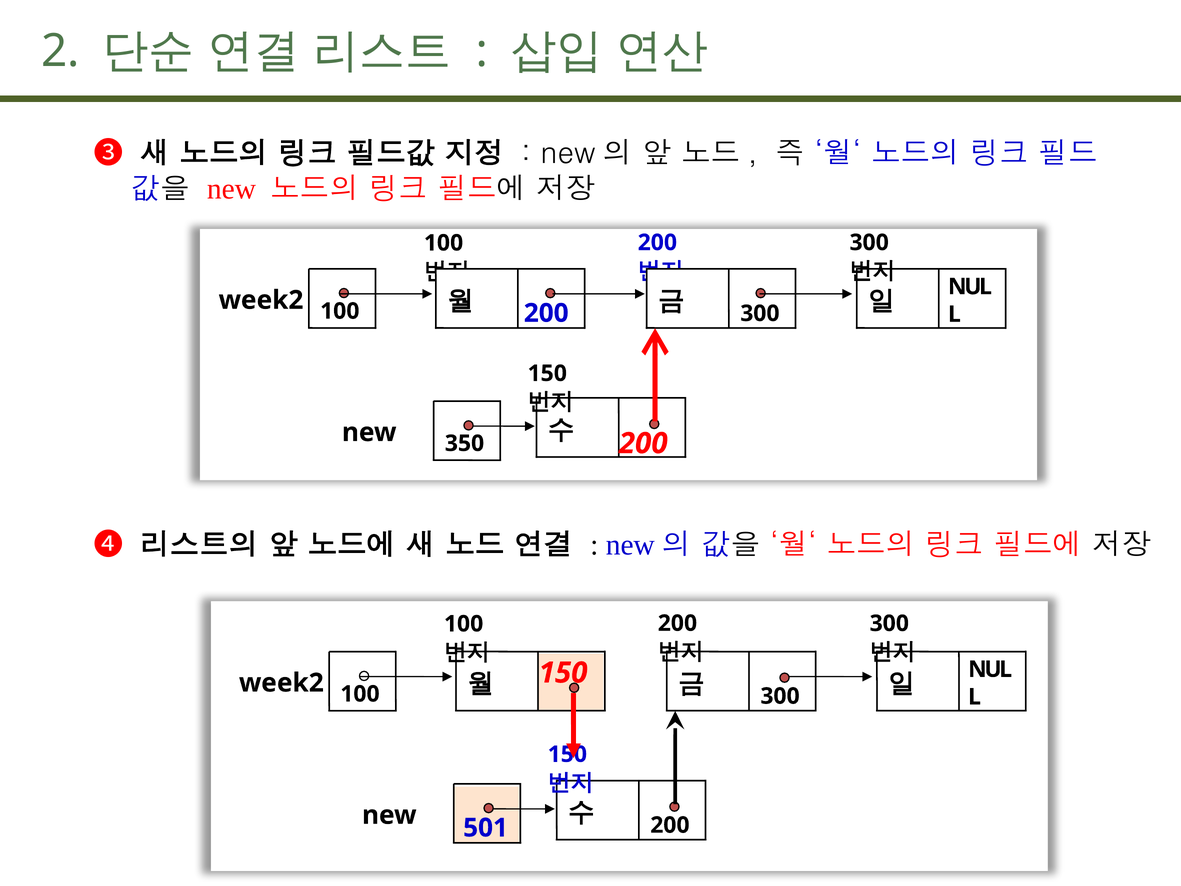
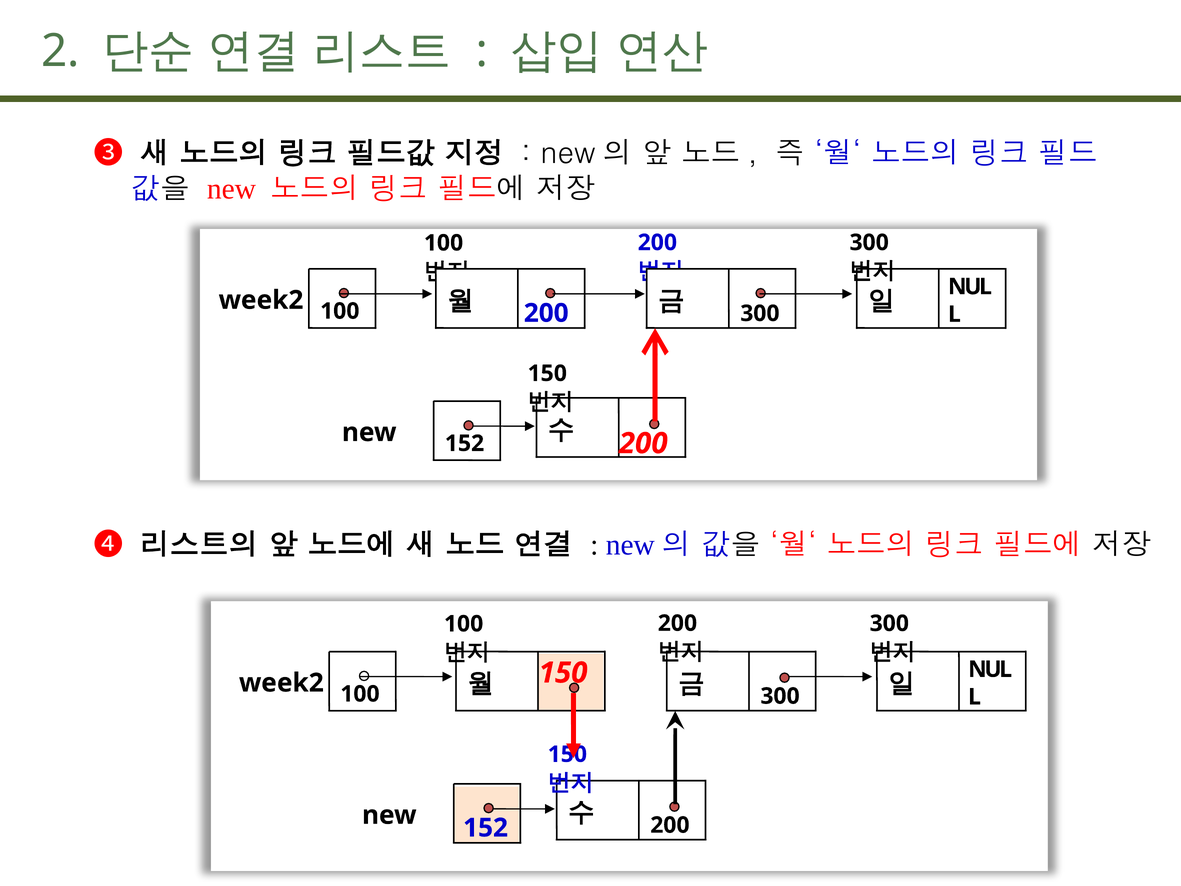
350: 350 -> 152 (464, 443)
501: 501 -> 152 (486, 828)
